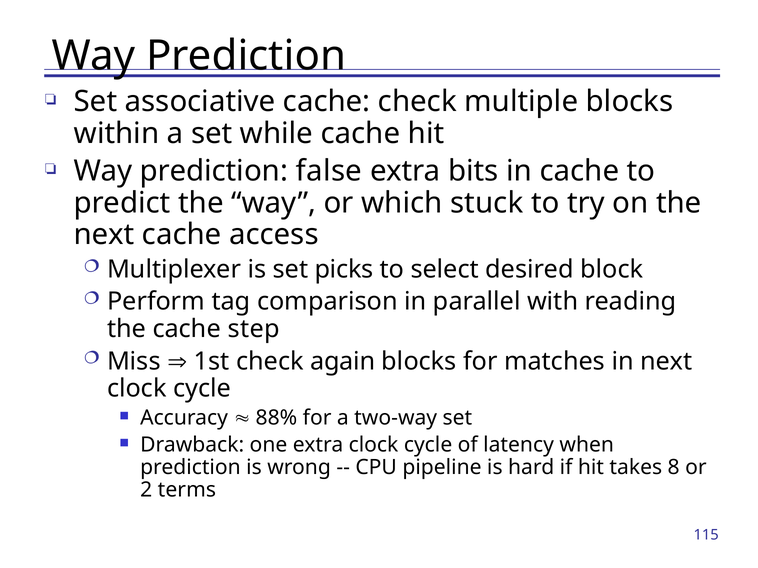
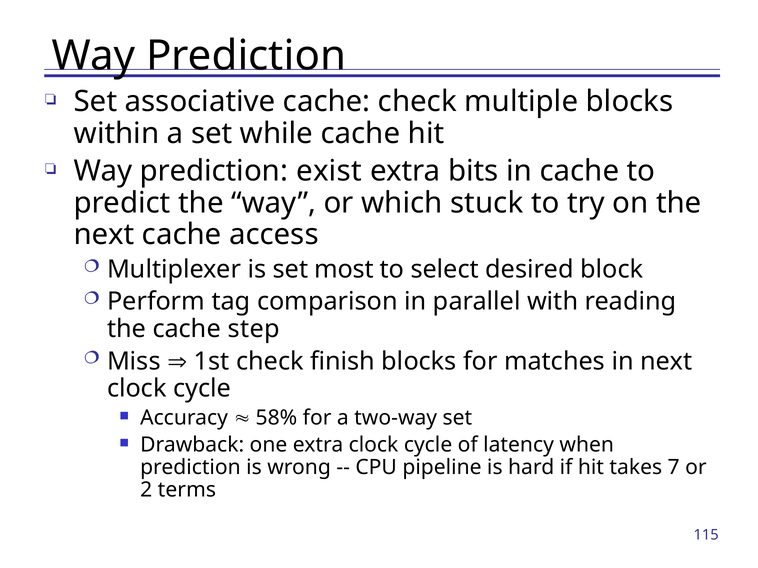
false: false -> exist (329, 171)
picks: picks -> most (344, 270)
again: again -> finish (343, 361)
88%: 88% -> 58% (276, 418)
8: 8 -> 7 (674, 468)
